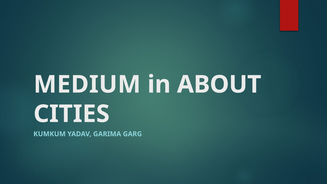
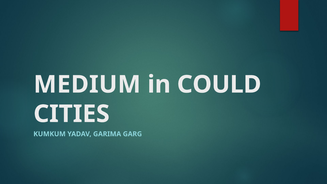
ABOUT: ABOUT -> COULD (219, 84)
